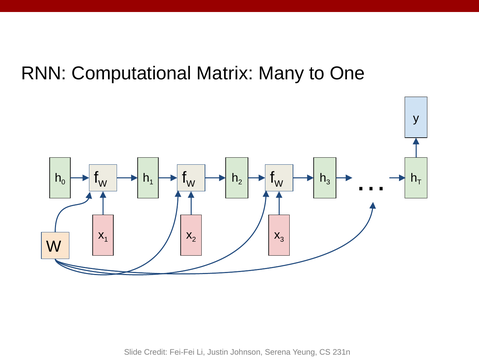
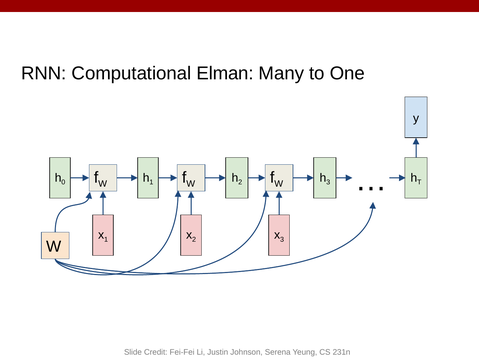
Matrix: Matrix -> Elman (225, 73)
